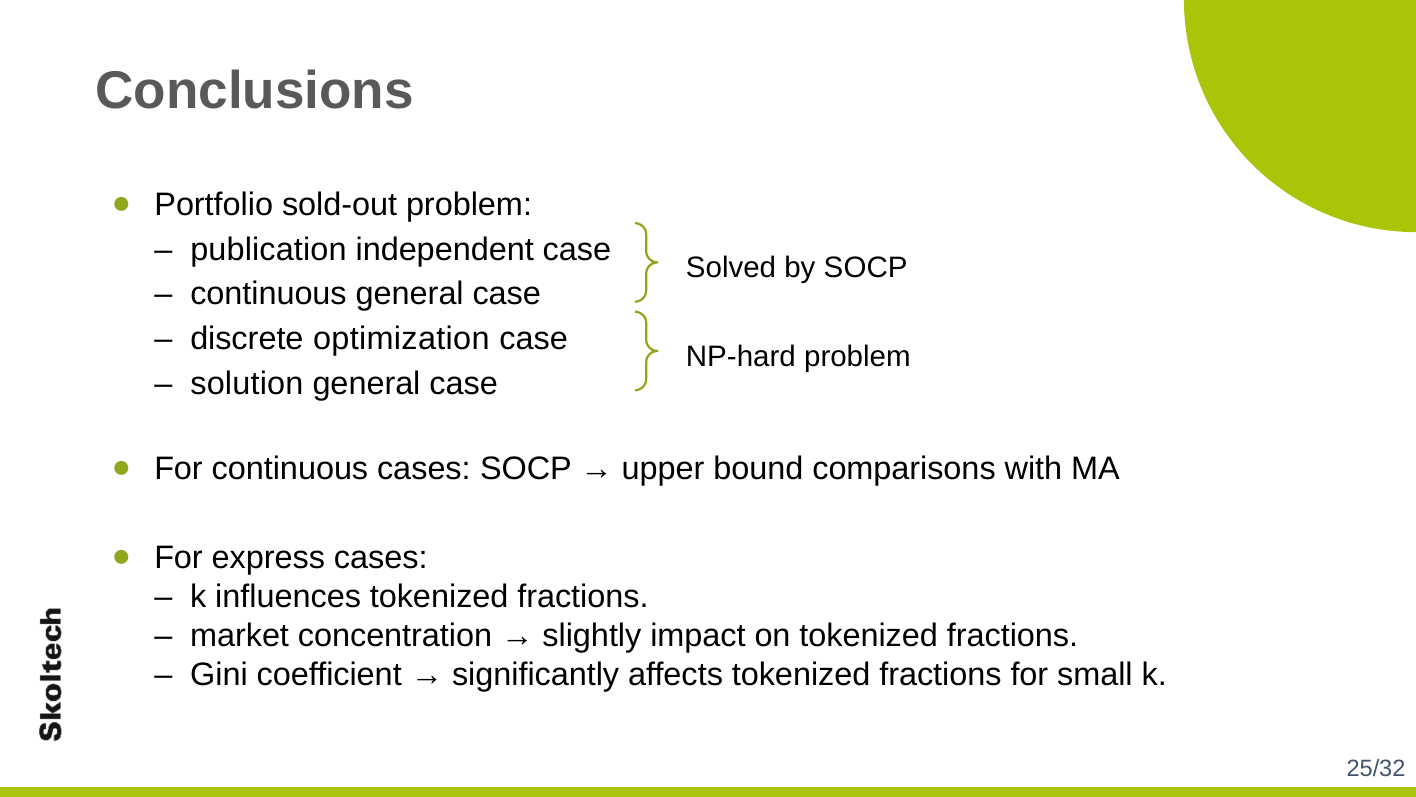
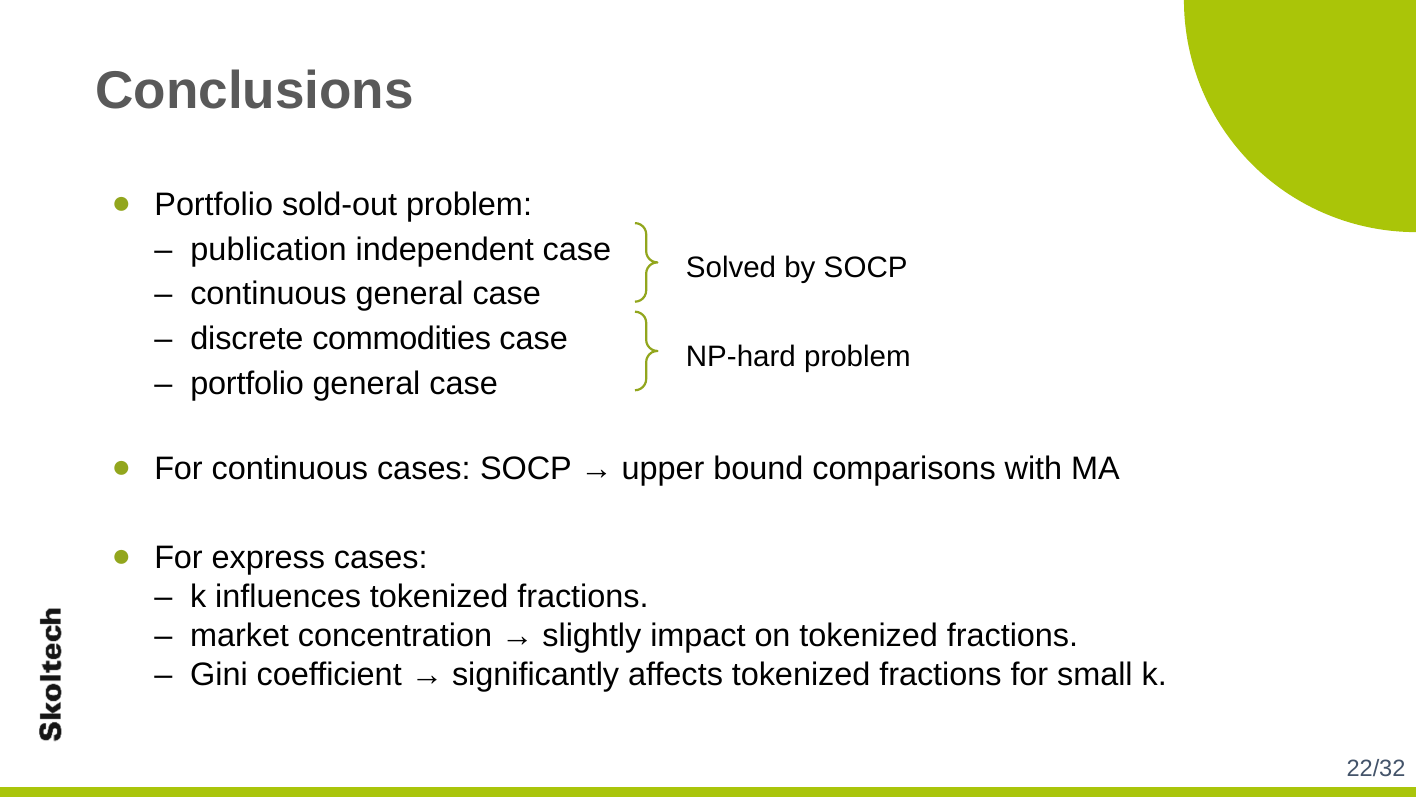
optimization: optimization -> commodities (402, 339)
solution: solution -> portfolio (247, 383)
25/32: 25/32 -> 22/32 (1376, 768)
